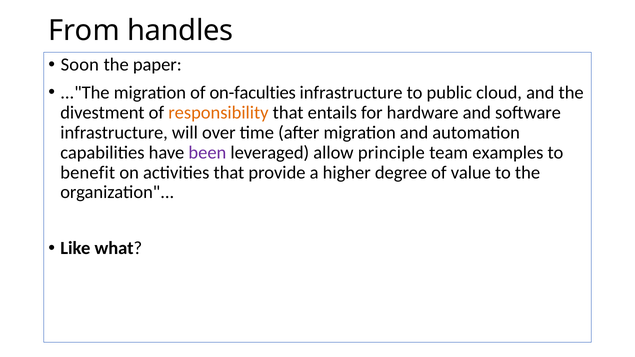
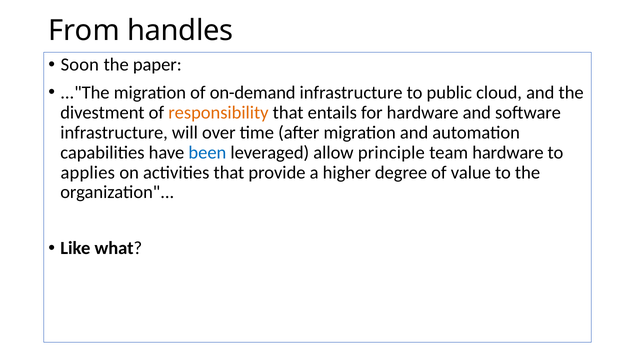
on-faculties: on-faculties -> on-demand (253, 93)
been colour: purple -> blue (207, 153)
team examples: examples -> hardware (508, 153)
benefit: benefit -> applies (88, 172)
